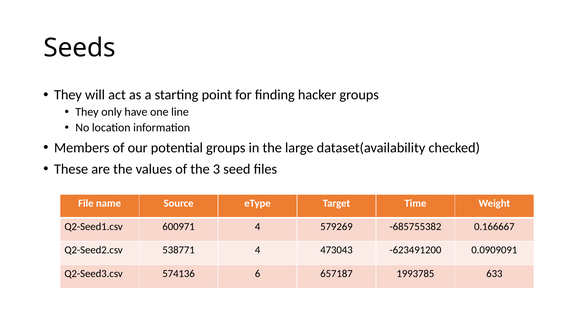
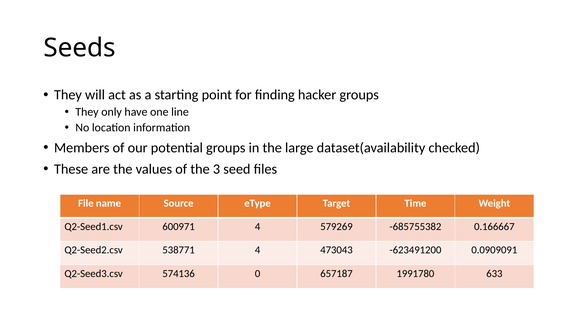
6: 6 -> 0 (258, 274)
1993785: 1993785 -> 1991780 (415, 274)
